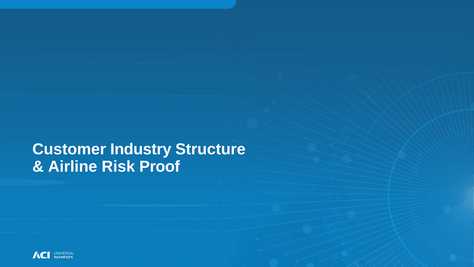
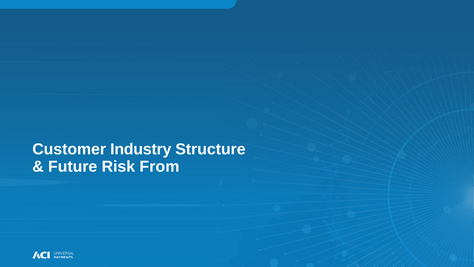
Airline: Airline -> Future (73, 166)
Proof: Proof -> From (159, 166)
